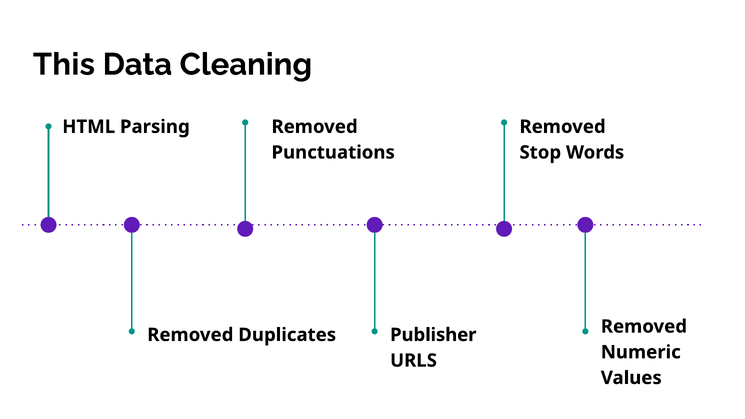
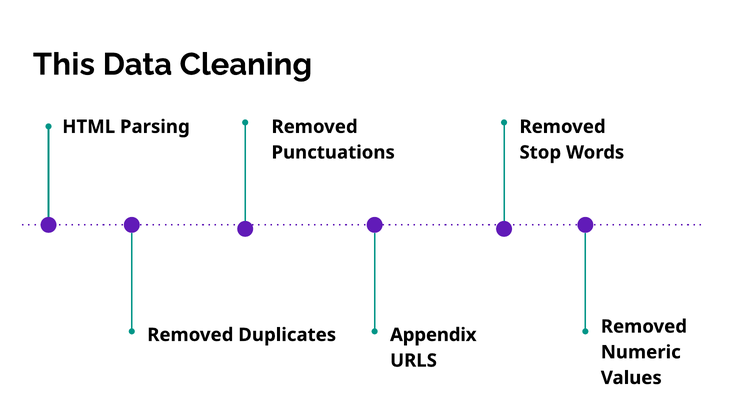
Publisher: Publisher -> Appendix (433, 335)
